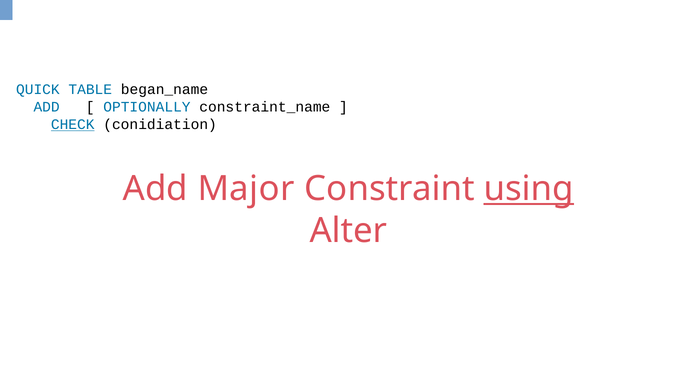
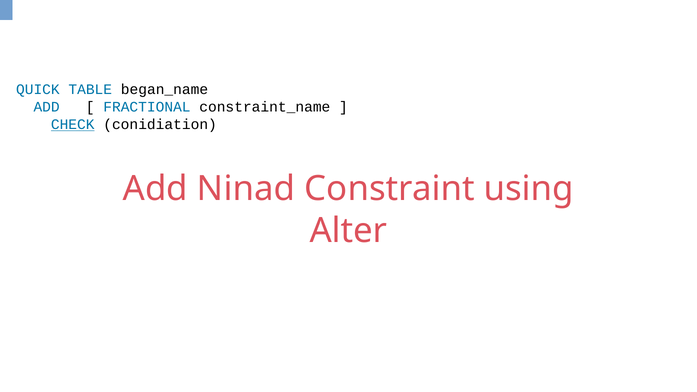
OPTIONALLY: OPTIONALLY -> FRACTIONAL (147, 107)
Major: Major -> Ninad (246, 189)
using underline: present -> none (529, 189)
